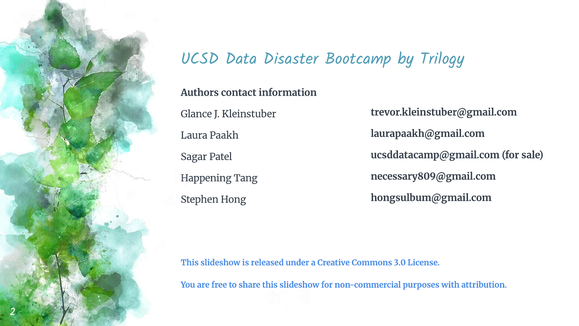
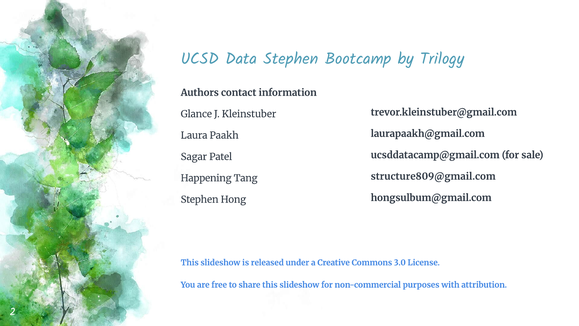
Data Disaster: Disaster -> Stephen (291, 59)
necessary809@gmail.com: necessary809@gmail.com -> structure809@gmail.com (433, 176)
